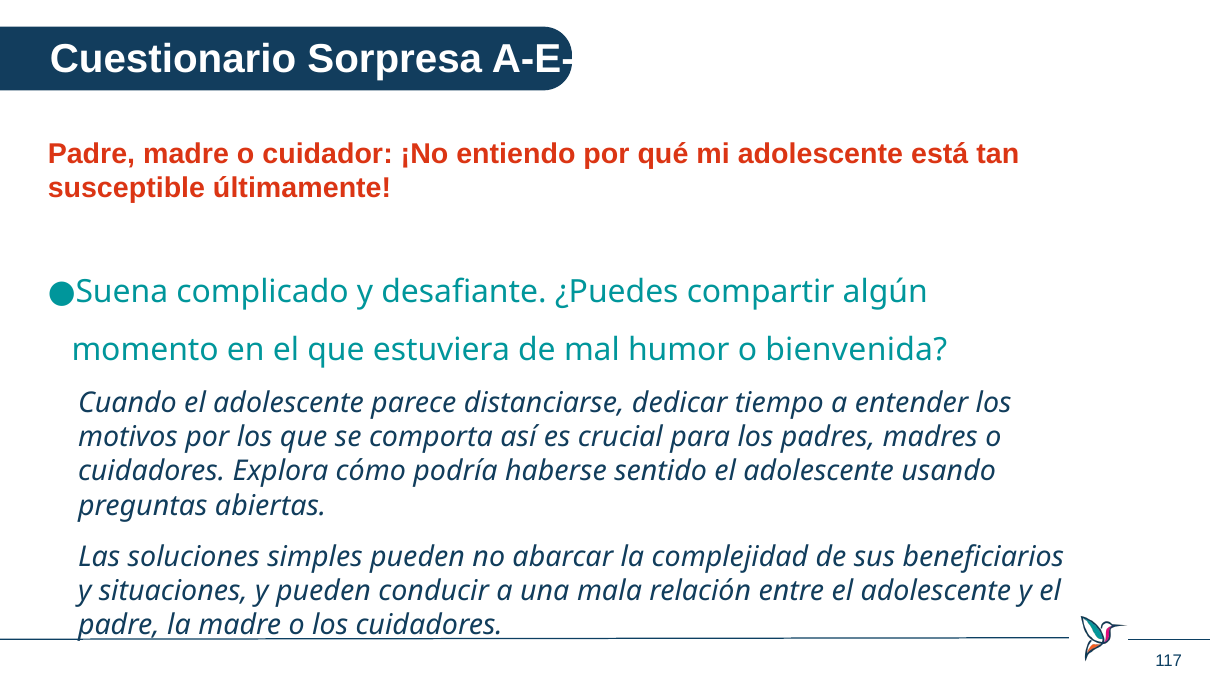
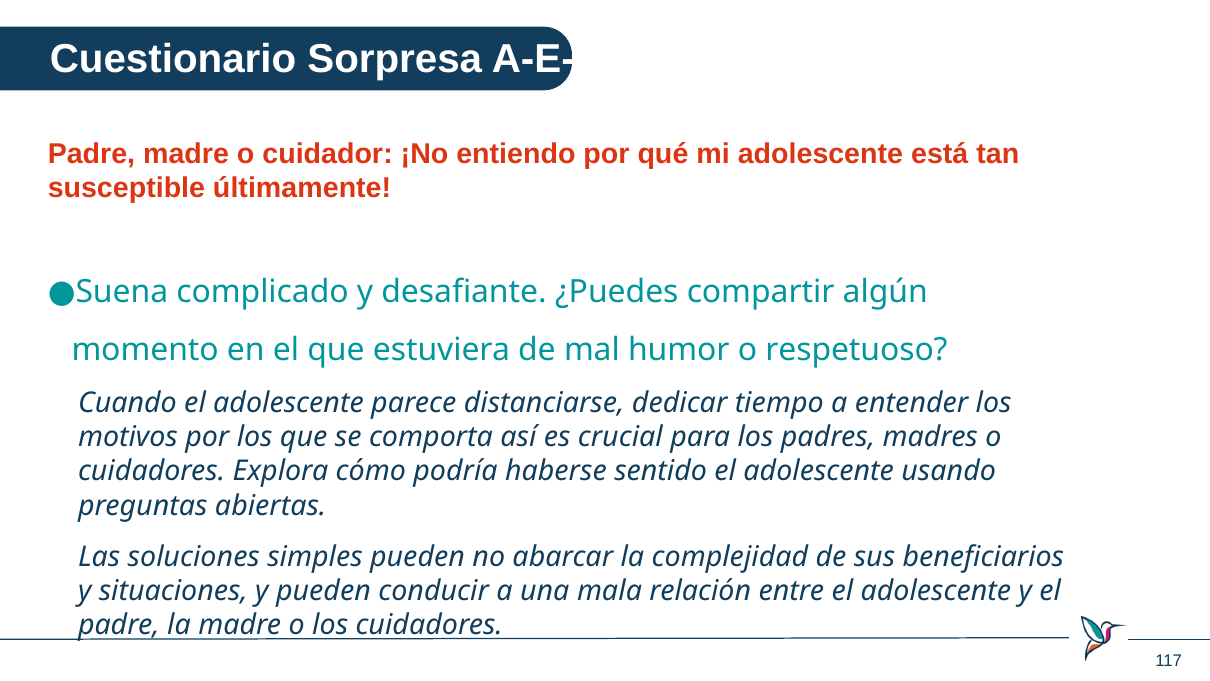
bienvenida: bienvenida -> respetuoso (856, 350)
